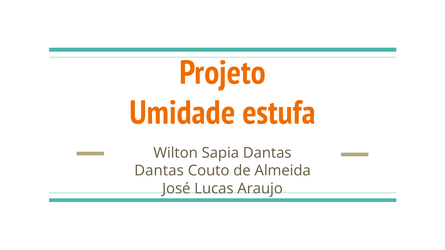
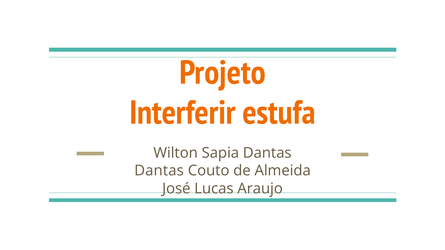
Umidade: Umidade -> Interferir (182, 113)
